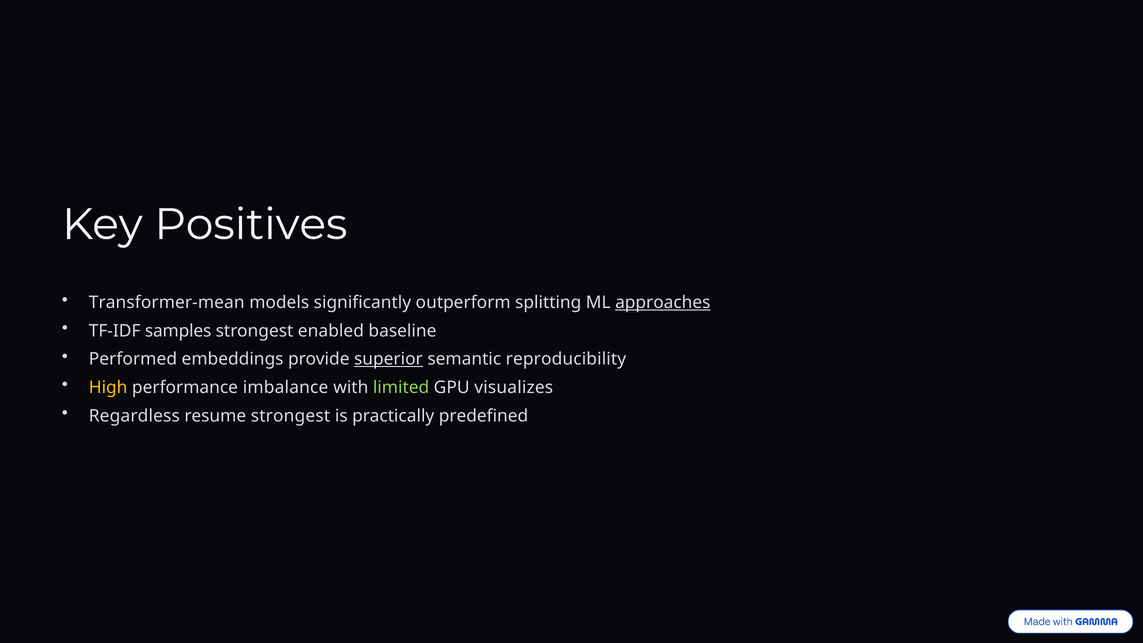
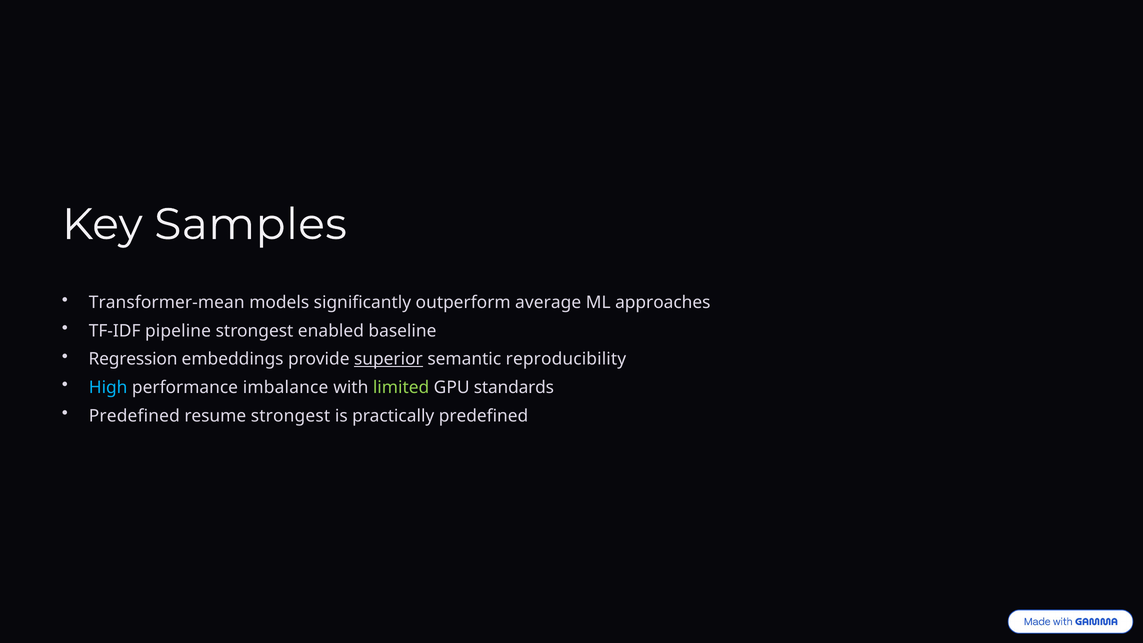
Positives: Positives -> Samples (251, 224)
splitting: splitting -> average (548, 303)
approaches underline: present -> none (663, 303)
samples: samples -> pipeline (178, 331)
Performed: Performed -> Regression (133, 359)
High colour: yellow -> light blue (108, 387)
visualizes: visualizes -> standards (514, 387)
Regardless: Regardless -> Predefined (134, 416)
